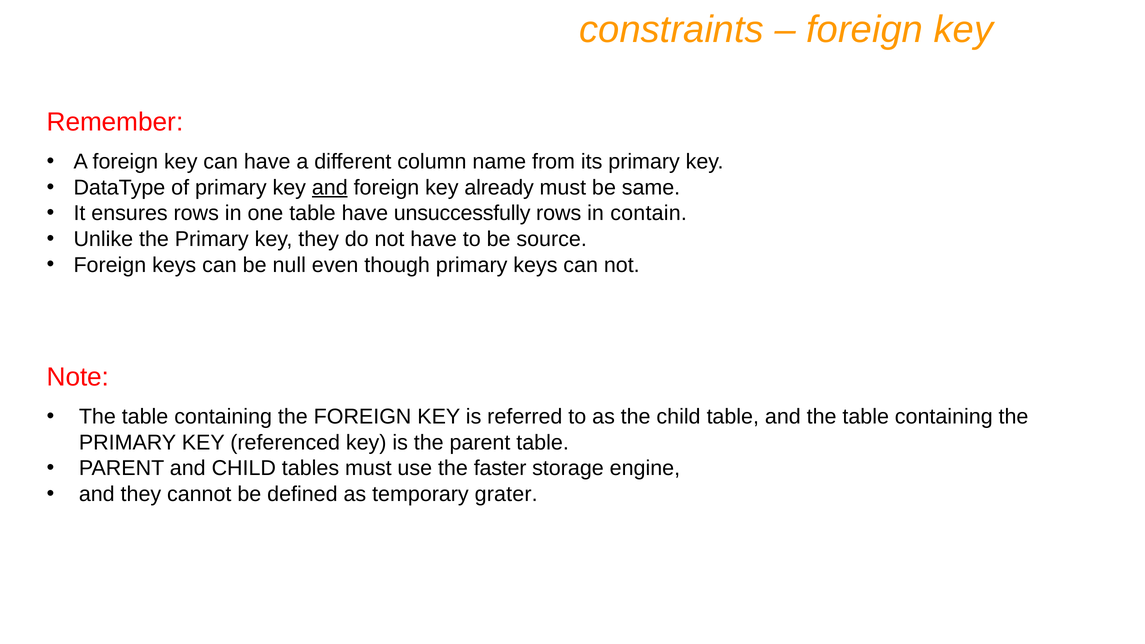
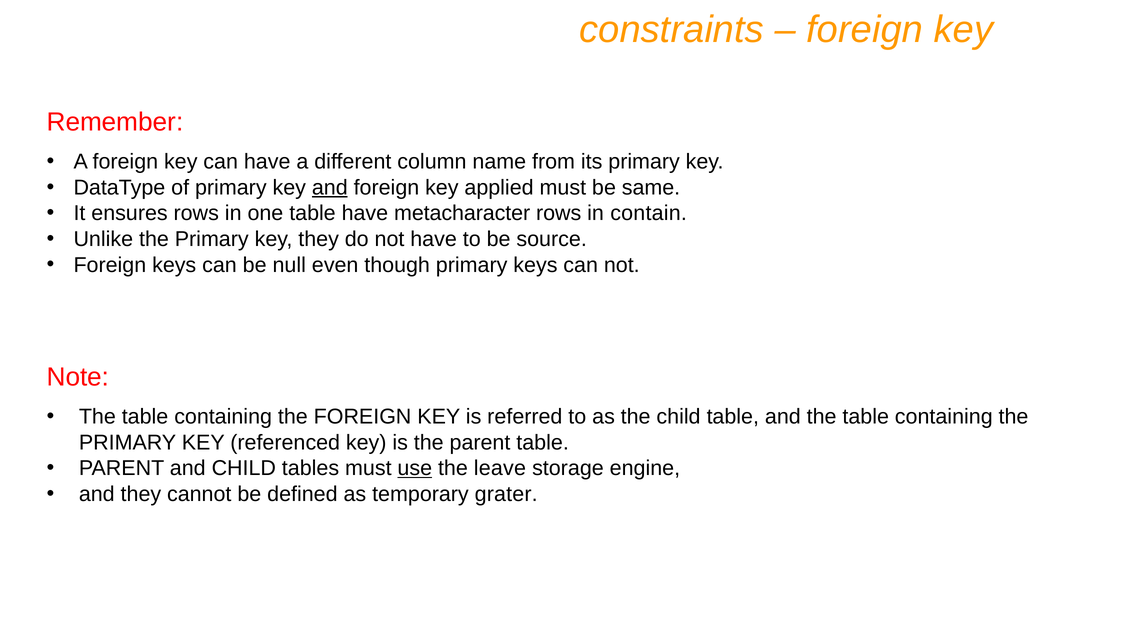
already: already -> applied (499, 188)
unsuccessfully: unsuccessfully -> metacharacter (462, 213)
use underline: none -> present (415, 468)
faster: faster -> leave (500, 468)
